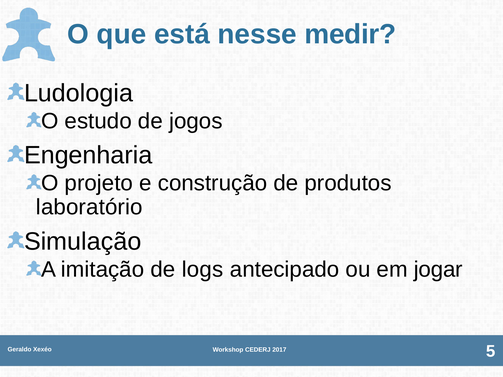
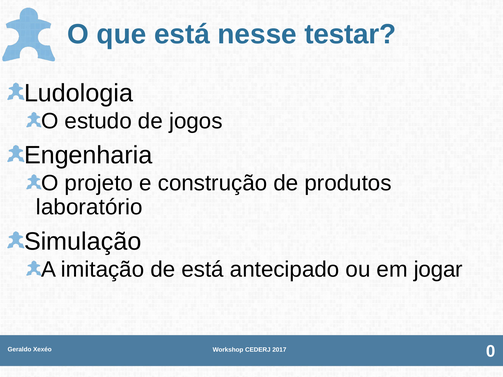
medir: medir -> testar (350, 34)
de logs: logs -> está (203, 270)
5: 5 -> 0 (491, 352)
